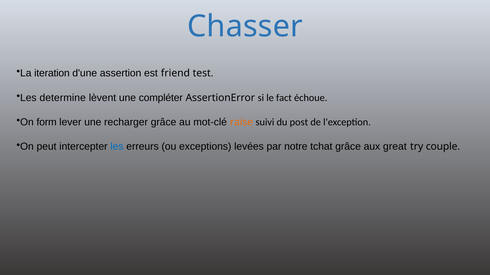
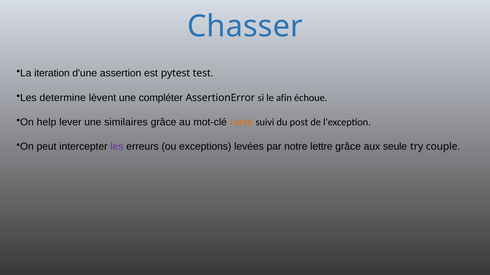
friend: friend -> pytest (175, 73)
fact: fact -> afin (284, 98)
form: form -> help (46, 122)
recharger: recharger -> similaires (126, 122)
les colour: blue -> purple (117, 147)
tchat: tchat -> lettre (321, 147)
great: great -> seule (395, 147)
